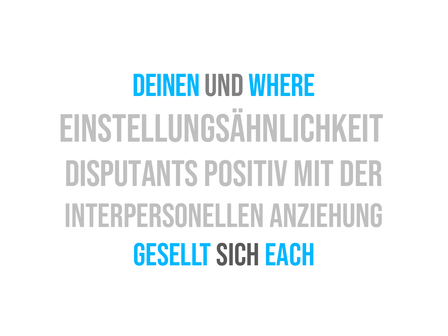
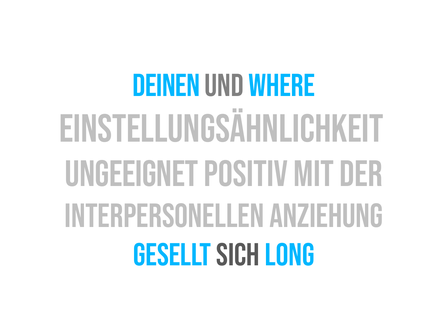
disputants: disputants -> ungeeignet (132, 174)
each: each -> long (290, 255)
